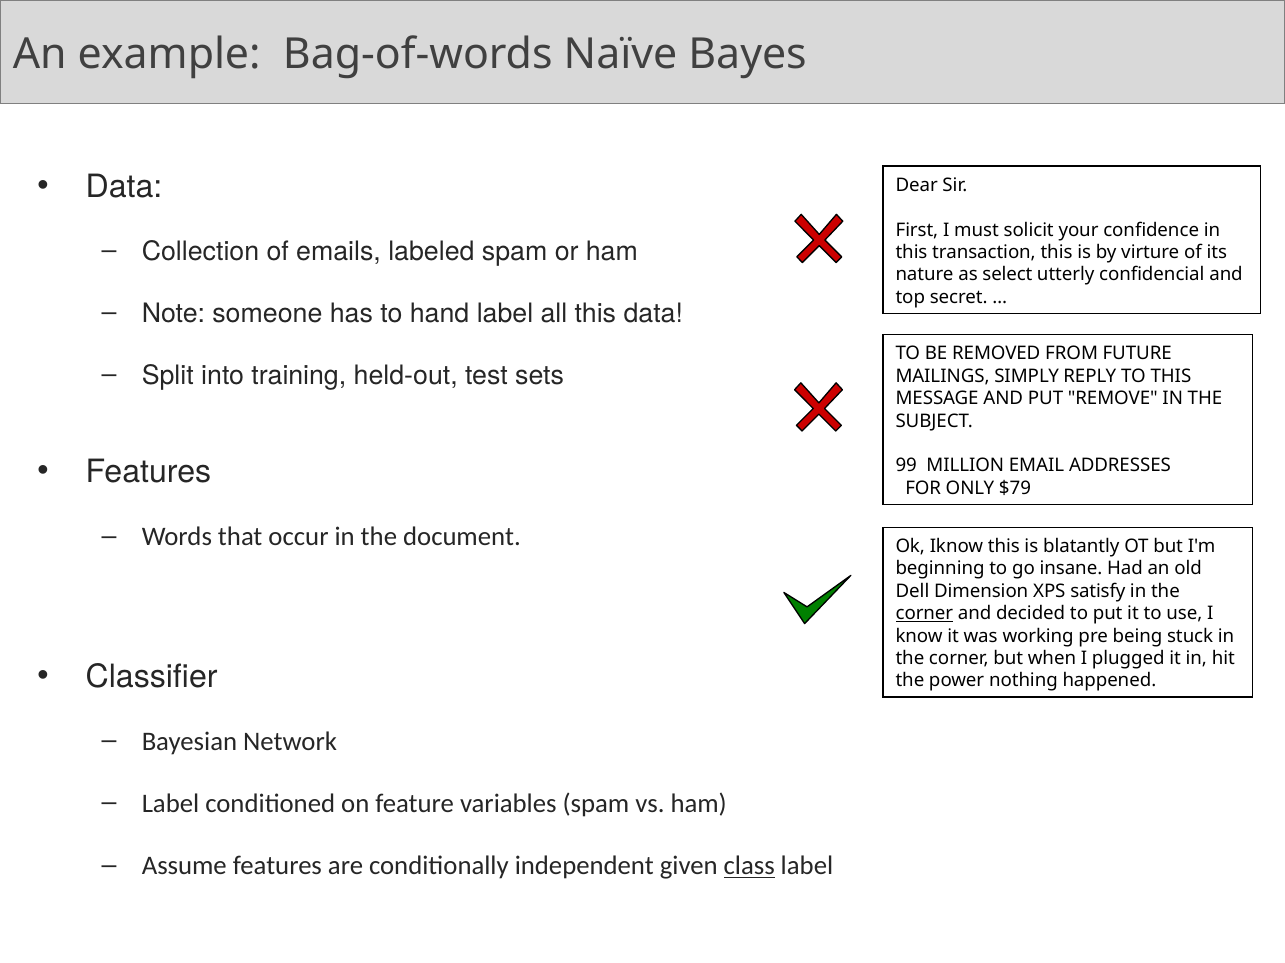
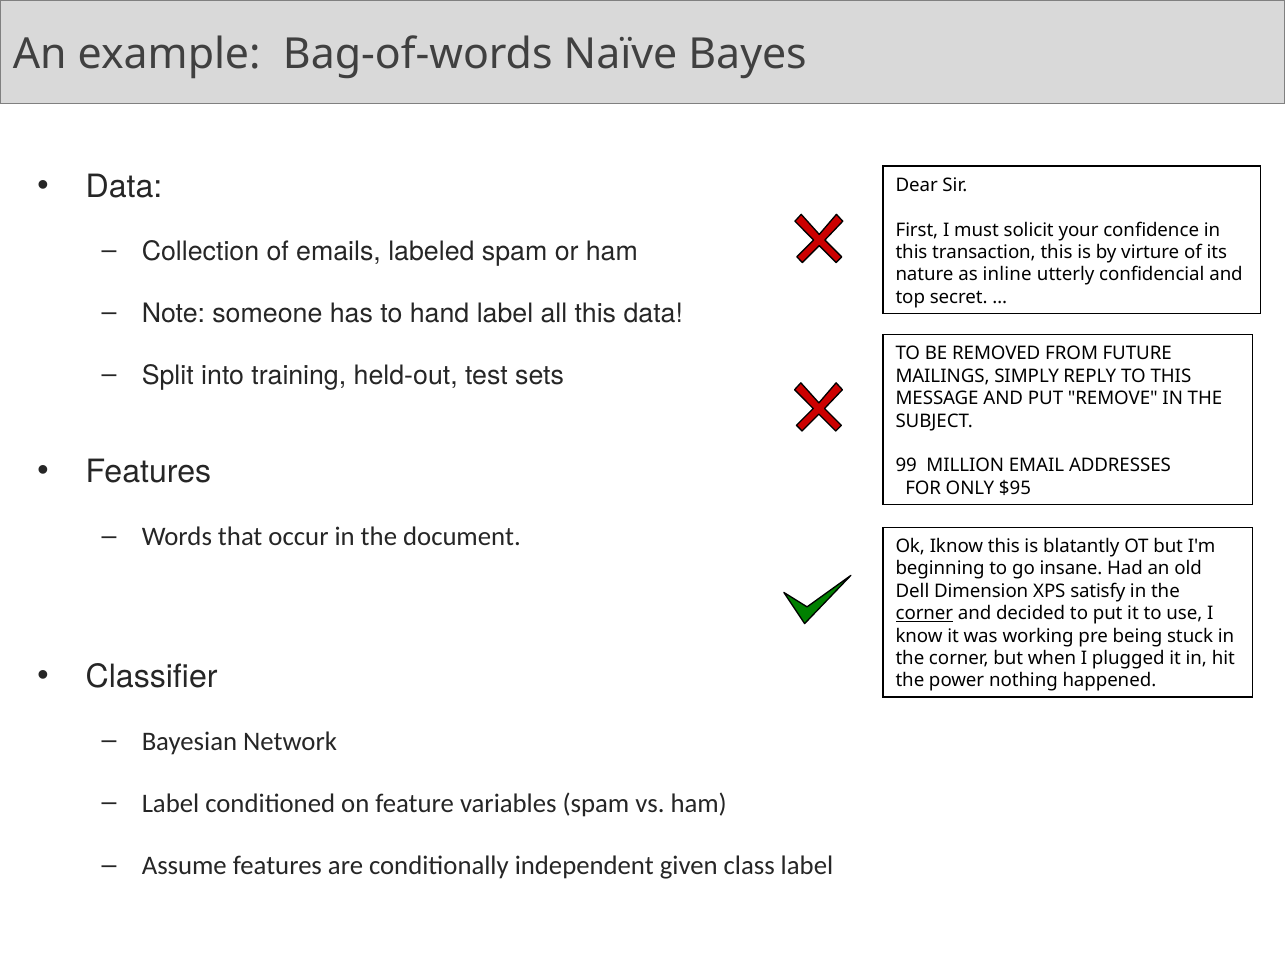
select: select -> inline (1007, 275)
$79: $79 -> $95 (1015, 489)
class underline: present -> none (749, 867)
